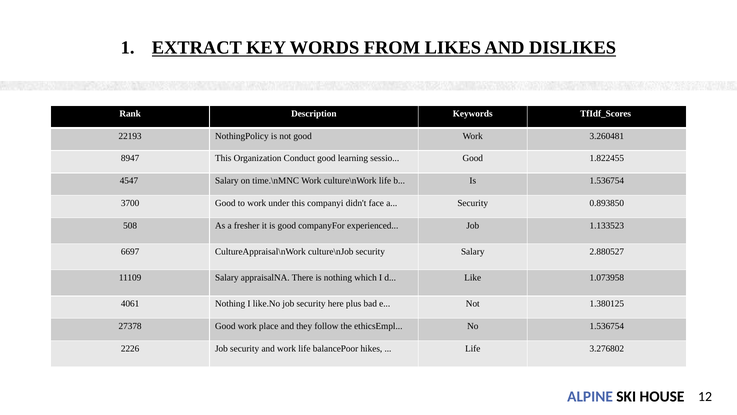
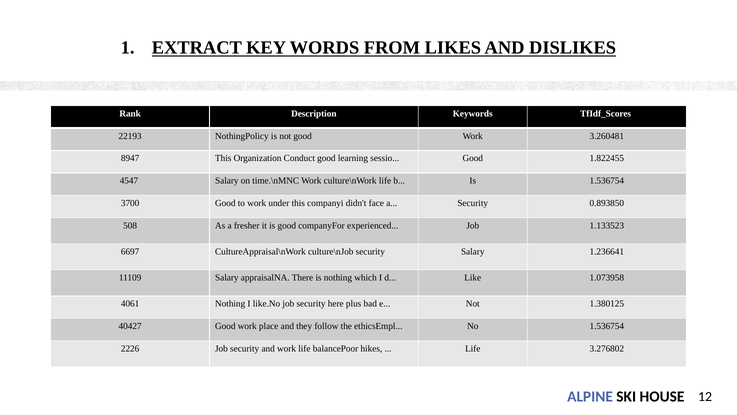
2.880527: 2.880527 -> 1.236641 (607, 252)
27378: 27378 -> 40427 (130, 326)
